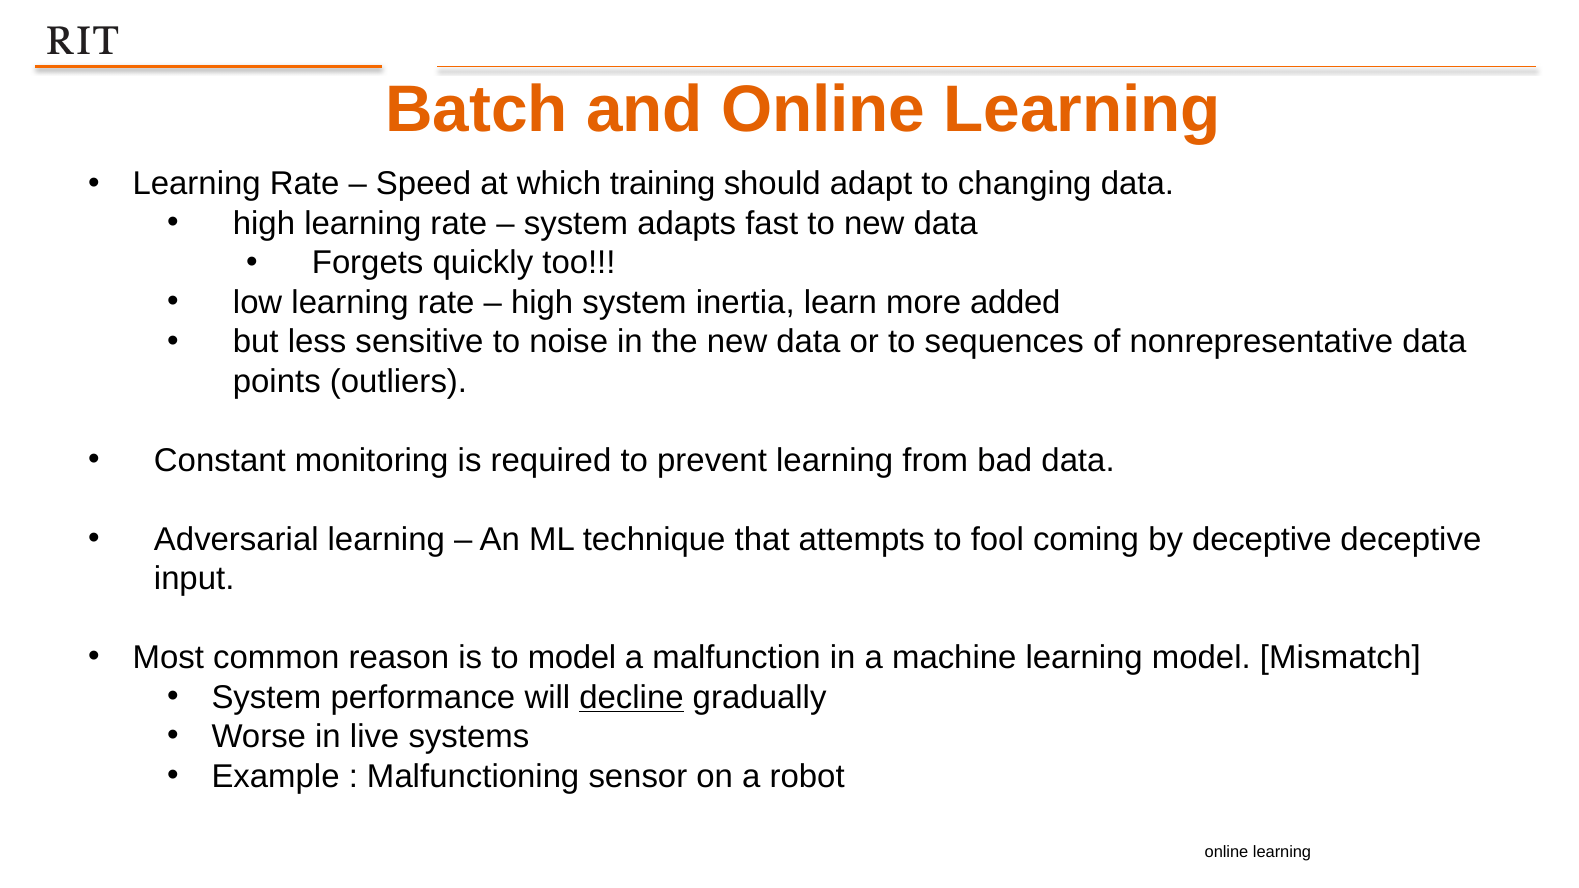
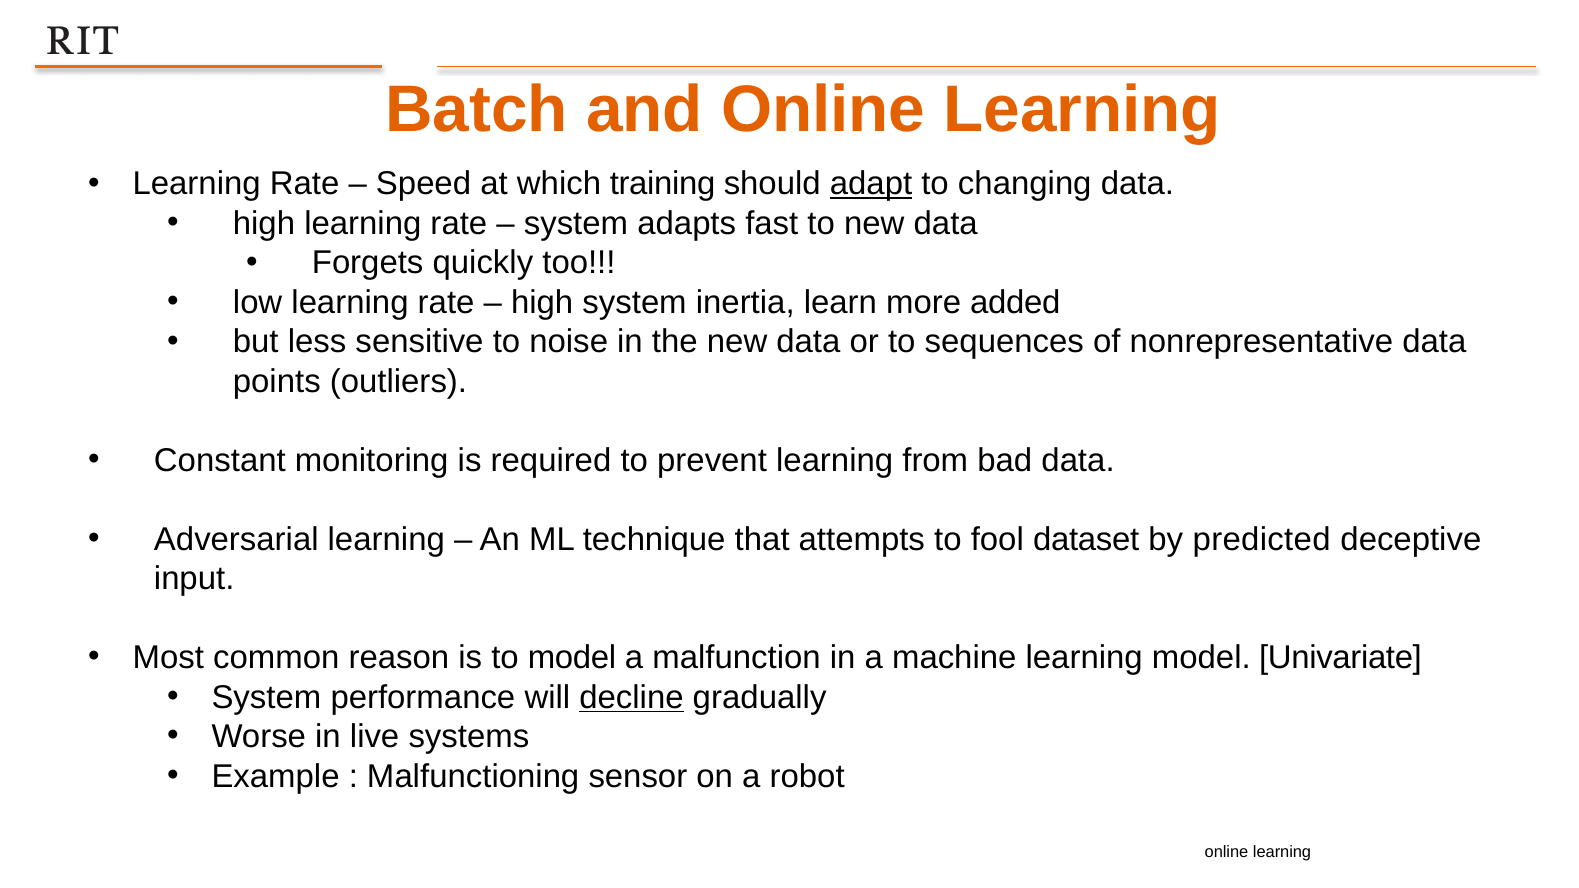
adapt underline: none -> present (871, 184)
coming: coming -> dataset (1086, 540)
by deceptive: deceptive -> predicted (1262, 540)
Mismatch: Mismatch -> Univariate (1340, 658)
